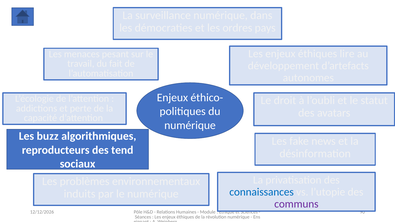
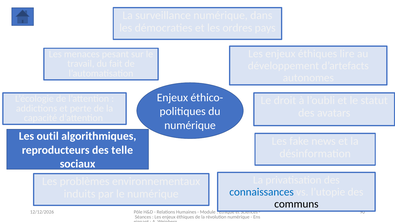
buzz: buzz -> outil (48, 136)
tend: tend -> telle (122, 150)
communs colour: purple -> black (296, 204)
